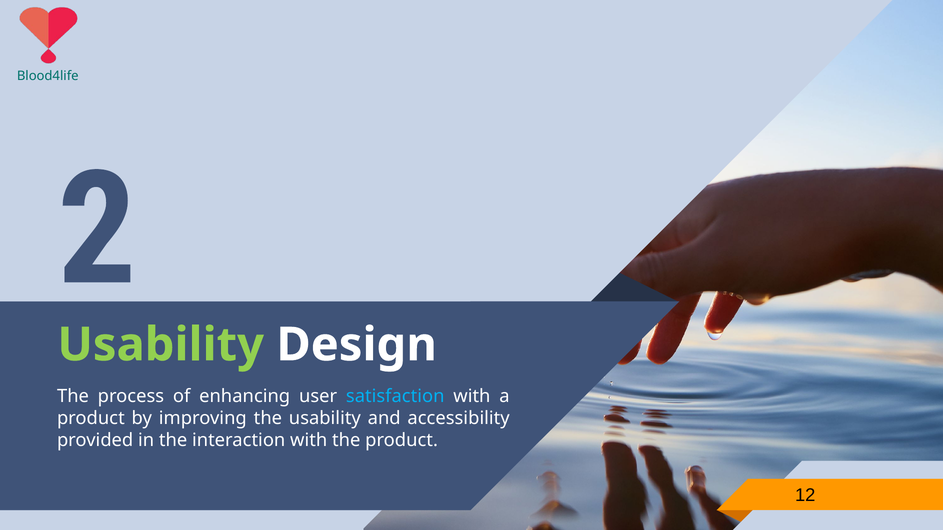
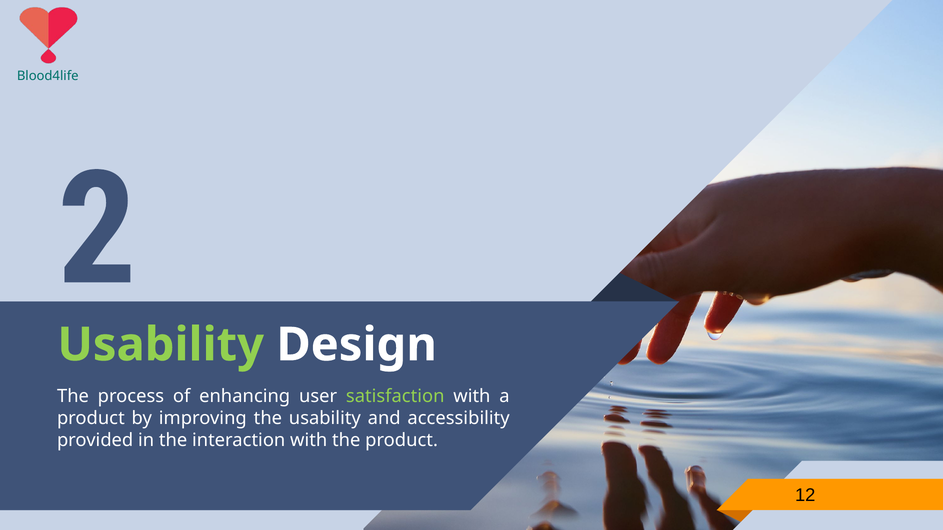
satisfaction colour: light blue -> light green (395, 397)
